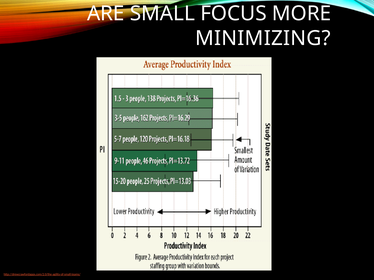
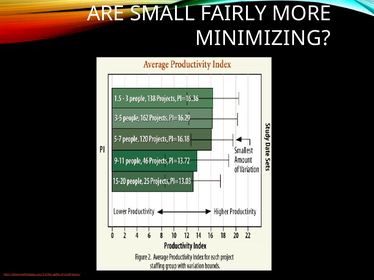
FOCUS: FOCUS -> FAIRLY (233, 13)
